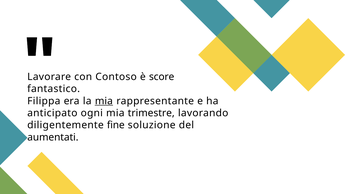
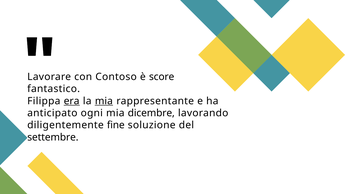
era underline: none -> present (72, 101)
trimestre: trimestre -> dicembre (151, 113)
aumentati: aumentati -> settembre (53, 137)
